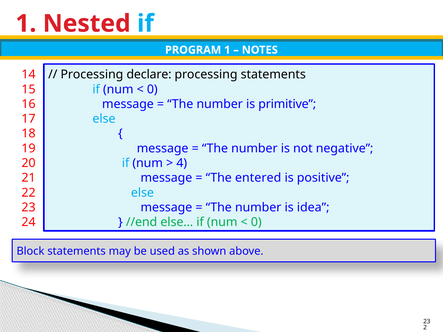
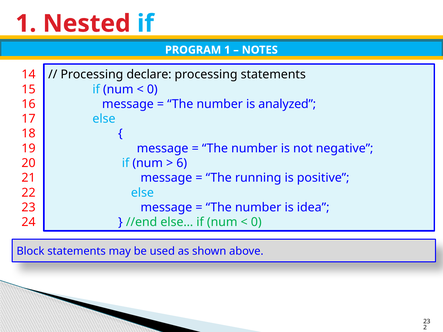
primitive: primitive -> analyzed (287, 104)
4: 4 -> 6 (182, 163)
entered: entered -> running (258, 178)
